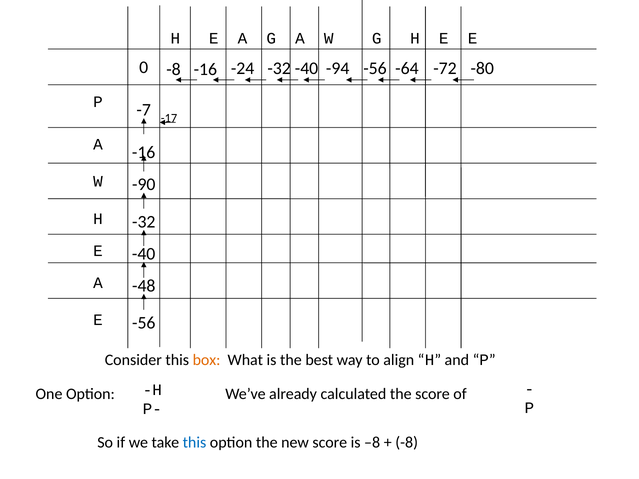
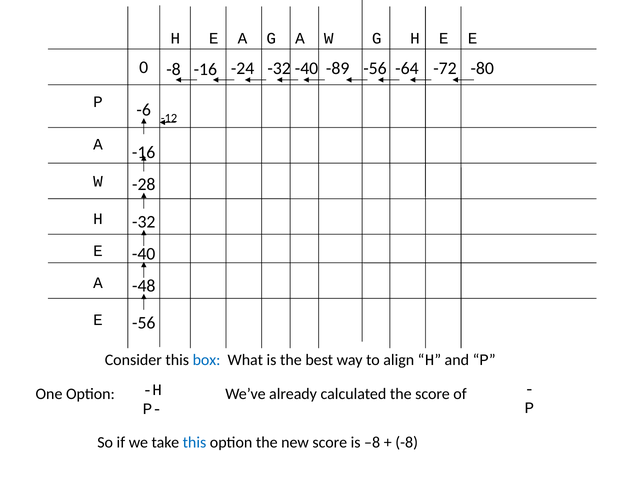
-94: -94 -> -89 (338, 68)
-7: -7 -> -6 (144, 110)
-17: -17 -> -12 (169, 118)
-90: -90 -> -28 (144, 185)
box colour: orange -> blue (207, 360)
